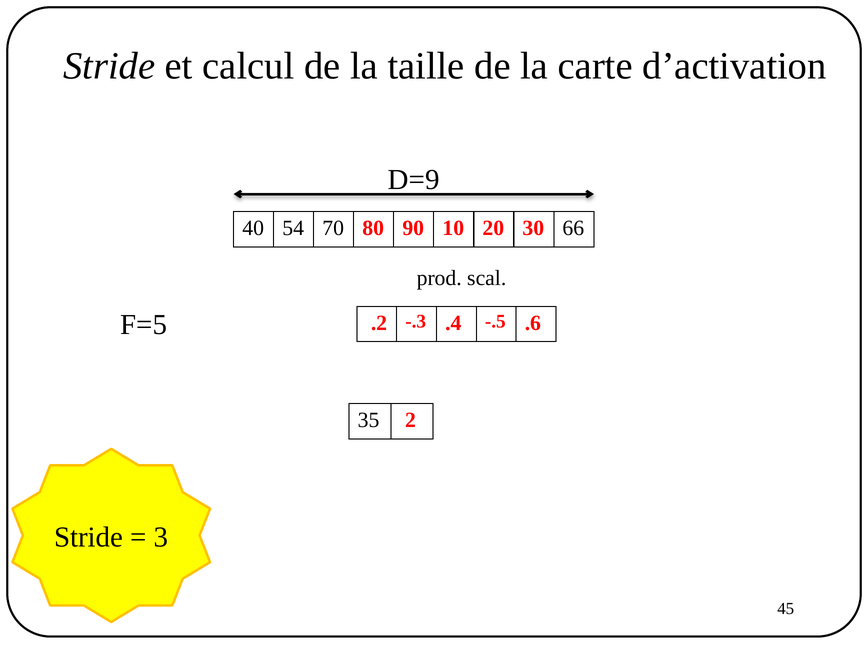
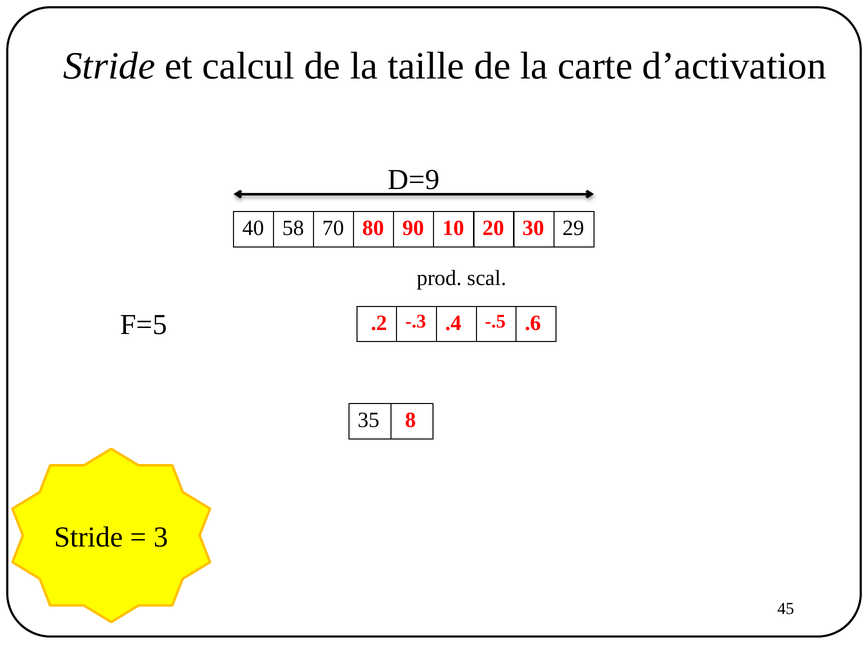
54: 54 -> 58 (293, 228)
66: 66 -> 29 (573, 228)
2: 2 -> 8 (410, 420)
